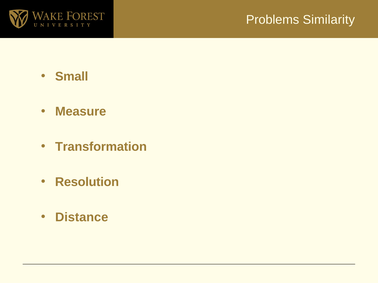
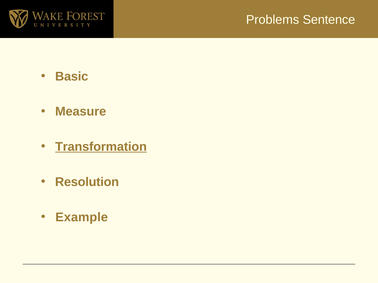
Similarity: Similarity -> Sentence (329, 20)
Small: Small -> Basic (72, 76)
Transformation underline: none -> present (101, 147)
Distance: Distance -> Example (82, 218)
